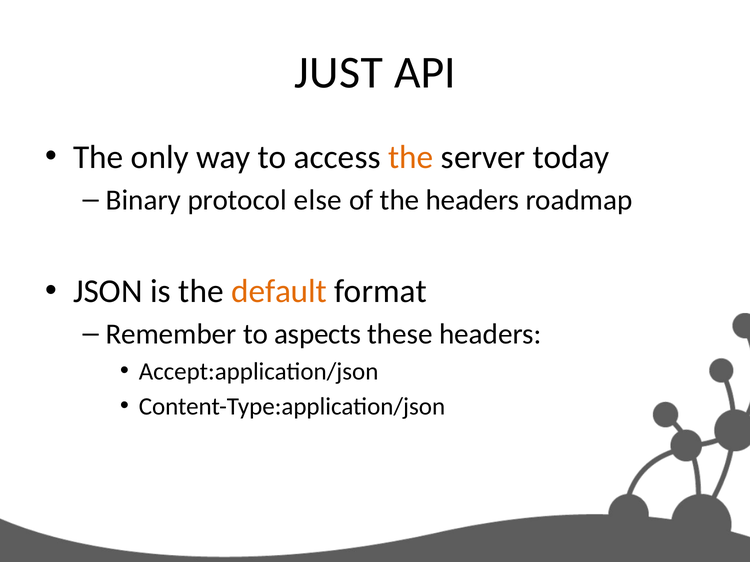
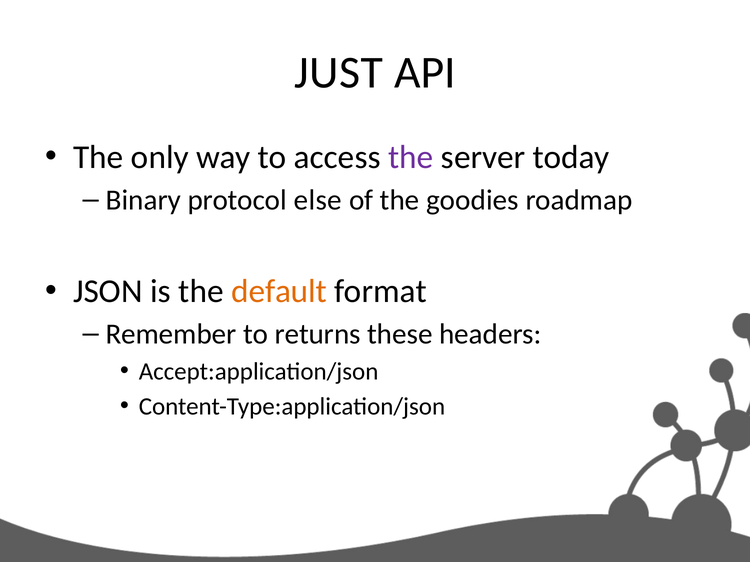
the colour: orange -> purple (411, 157)
the headers: headers -> goodies (472, 200)
aspects: aspects -> returns (318, 335)
